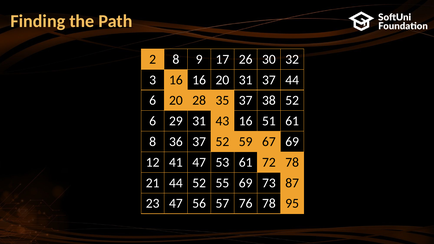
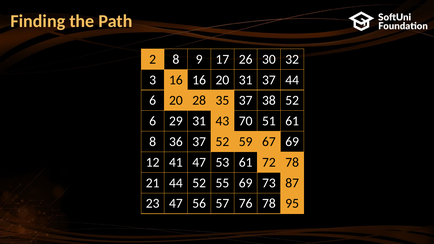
43 16: 16 -> 70 (246, 121)
